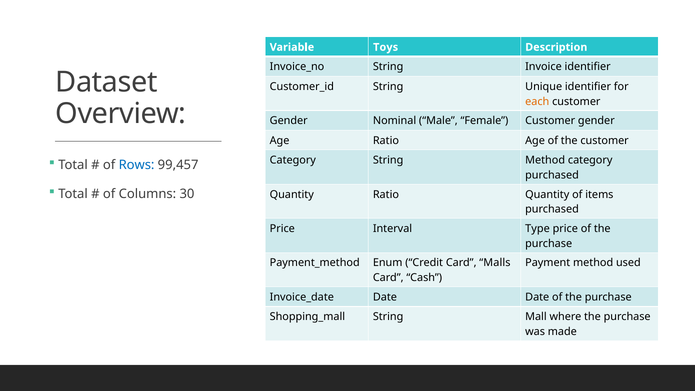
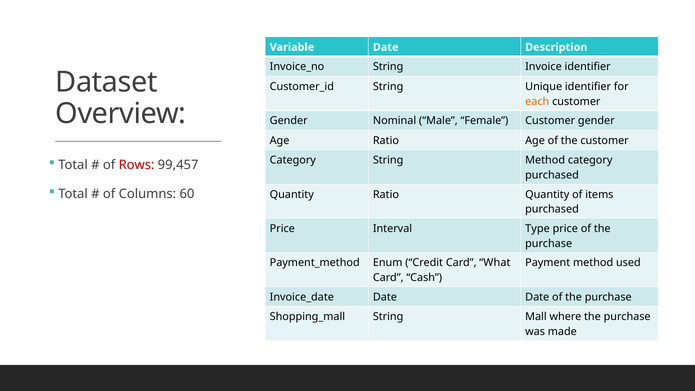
Variable Toys: Toys -> Date (386, 47)
Rows colour: blue -> red (137, 165)
30: 30 -> 60 (187, 194)
Malls: Malls -> What (495, 263)
